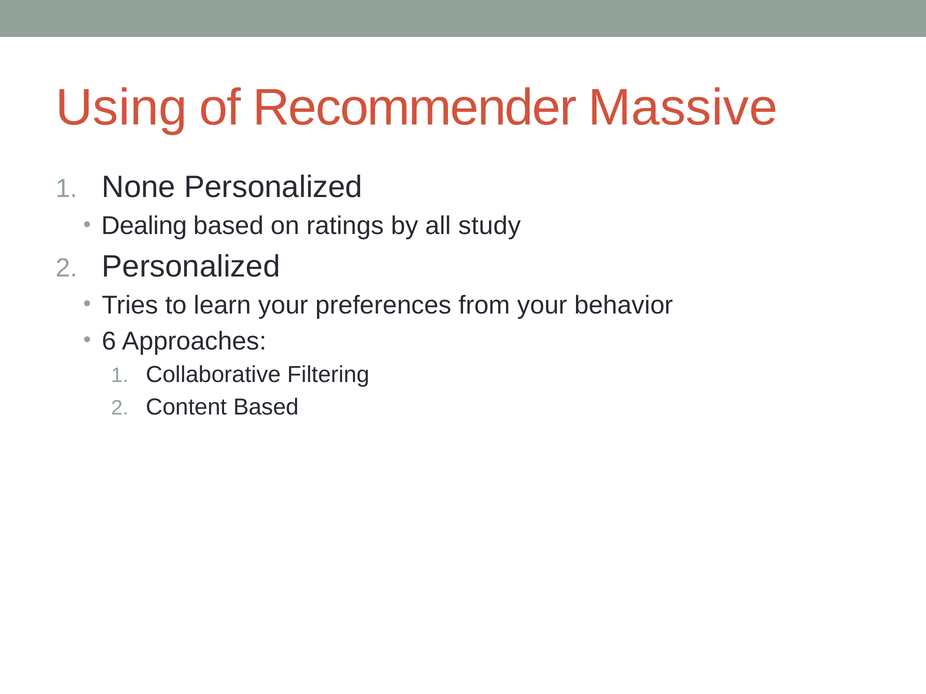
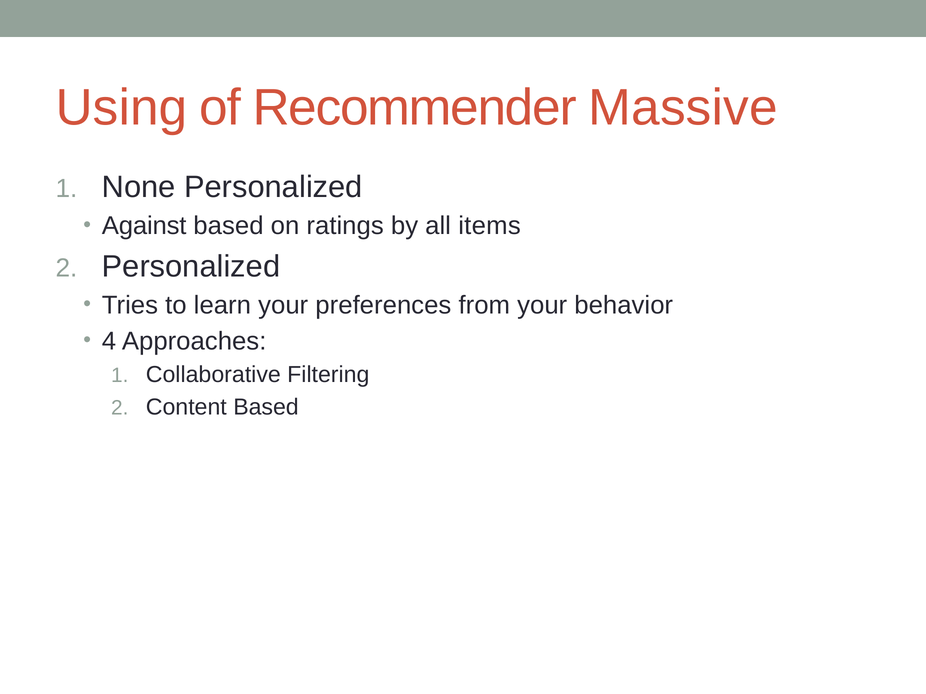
Dealing: Dealing -> Against (144, 226)
study: study -> items (490, 226)
6: 6 -> 4 (109, 341)
